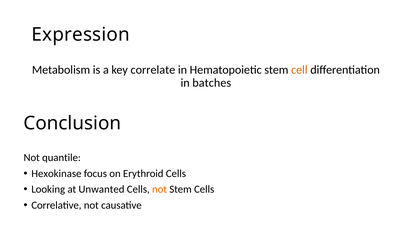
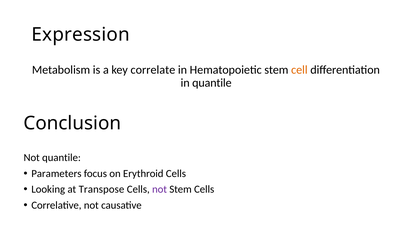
in batches: batches -> quantile (212, 83)
Hexokinase: Hexokinase -> Parameters (56, 173)
Unwanted: Unwanted -> Transpose (101, 189)
not colour: orange -> purple (160, 189)
